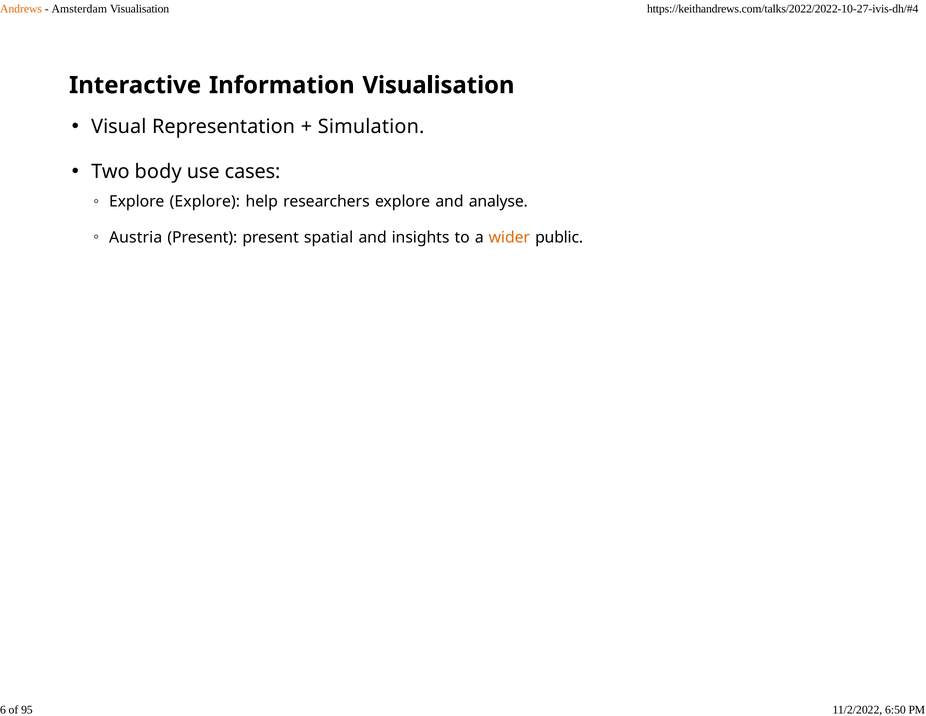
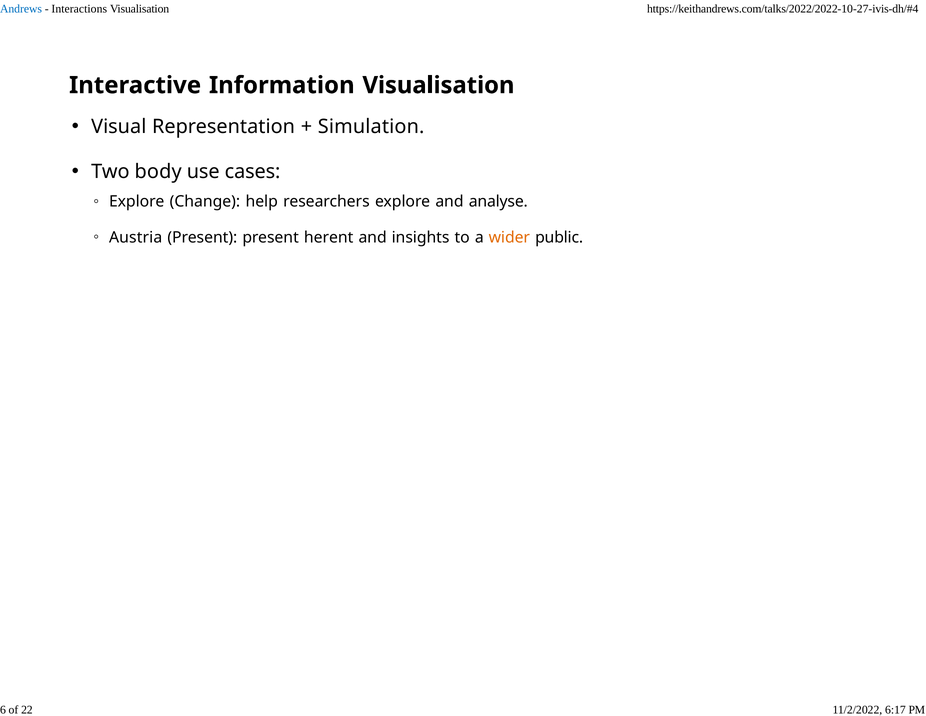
Andrews colour: orange -> blue (21, 9)
Amsterdam: Amsterdam -> Interactions (79, 9)
Explore Explore: Explore -> Change (205, 202)
spatial: spatial -> herent (329, 238)
95: 95 -> 22 (27, 709)
6:50: 6:50 -> 6:17 (895, 709)
